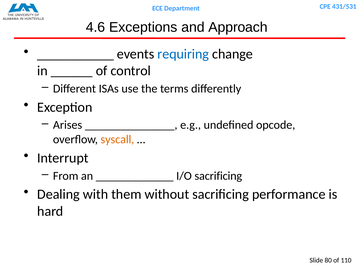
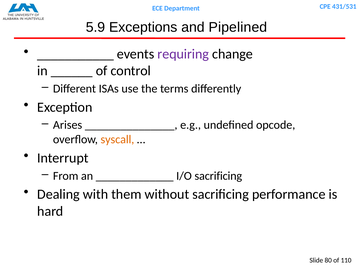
4.6: 4.6 -> 5.9 (96, 27)
Approach: Approach -> Pipelined (238, 27)
requiring colour: blue -> purple (183, 54)
